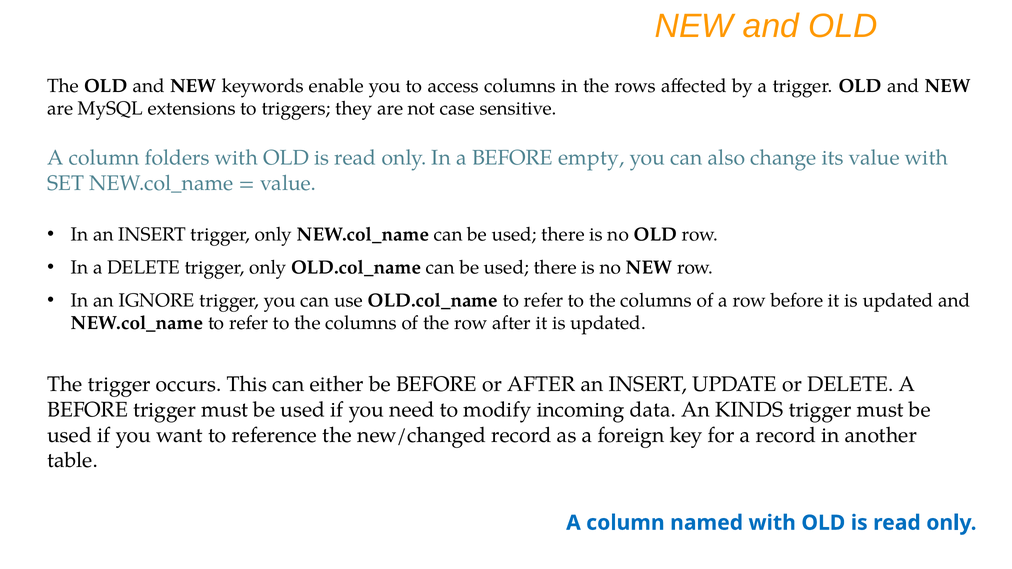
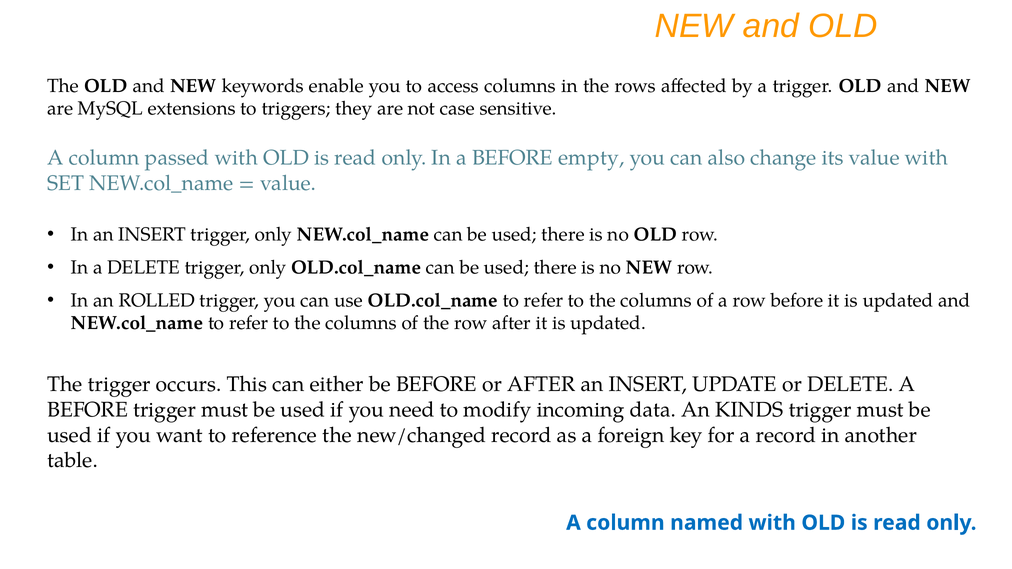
folders: folders -> passed (177, 158)
IGNORE: IGNORE -> ROLLED (157, 300)
